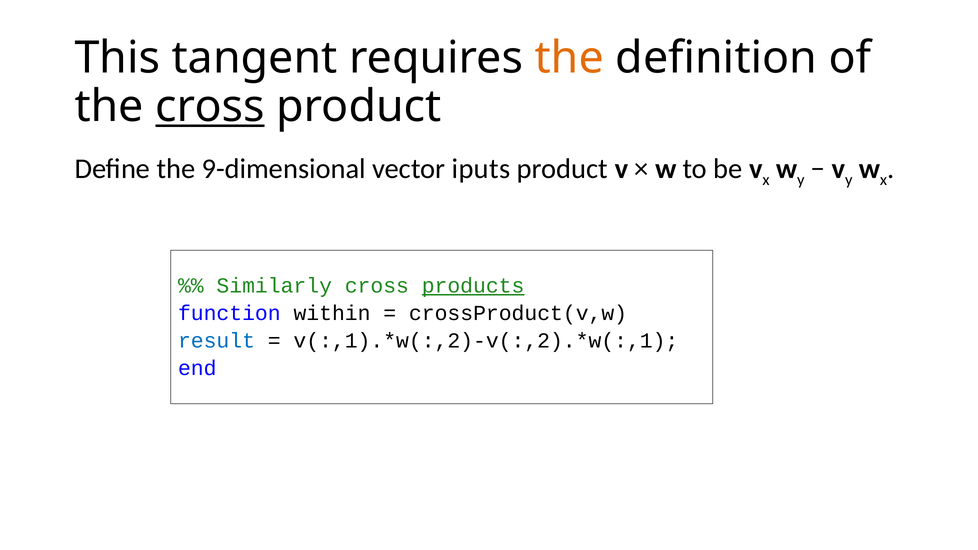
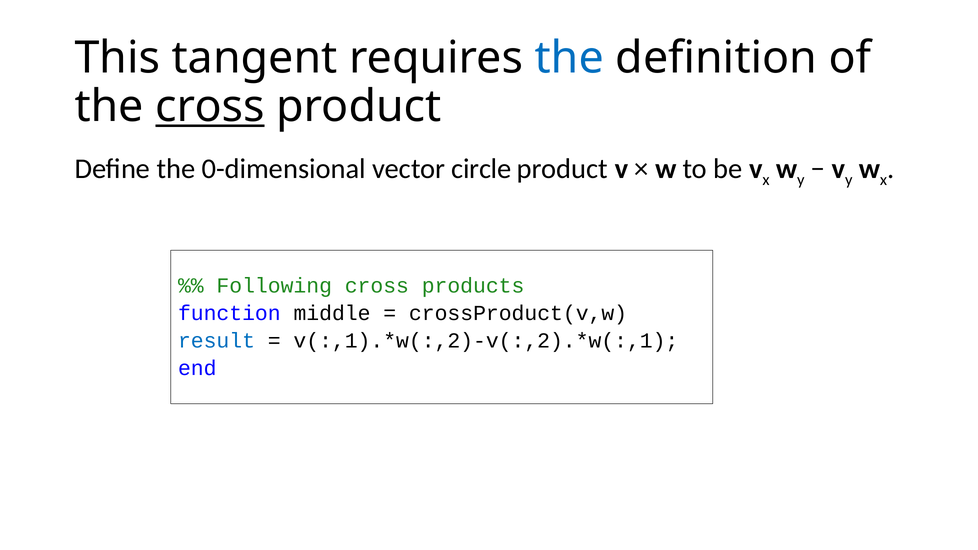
the colour: orange -> blue (569, 58)
9-dimensional: 9-dimensional -> 0-dimensional (284, 169)
iputs: iputs -> circle (481, 169)
Similarly: Similarly -> Following (274, 286)
products underline: present -> none (473, 286)
within: within -> middle (332, 313)
